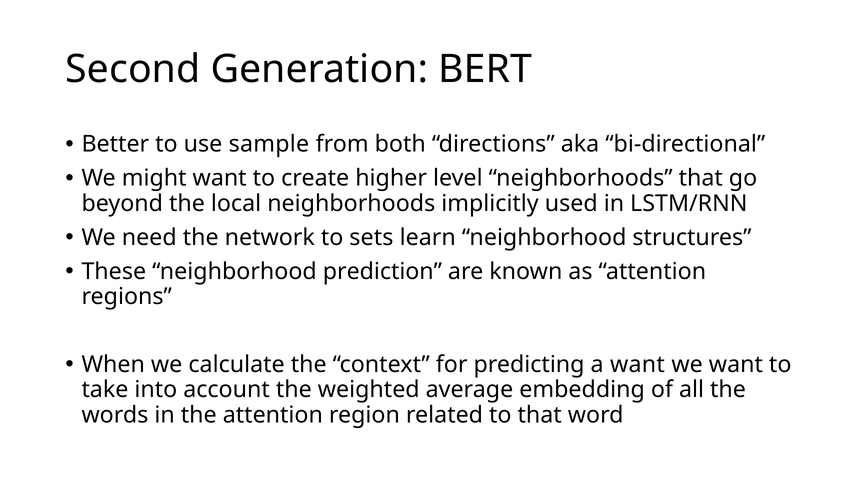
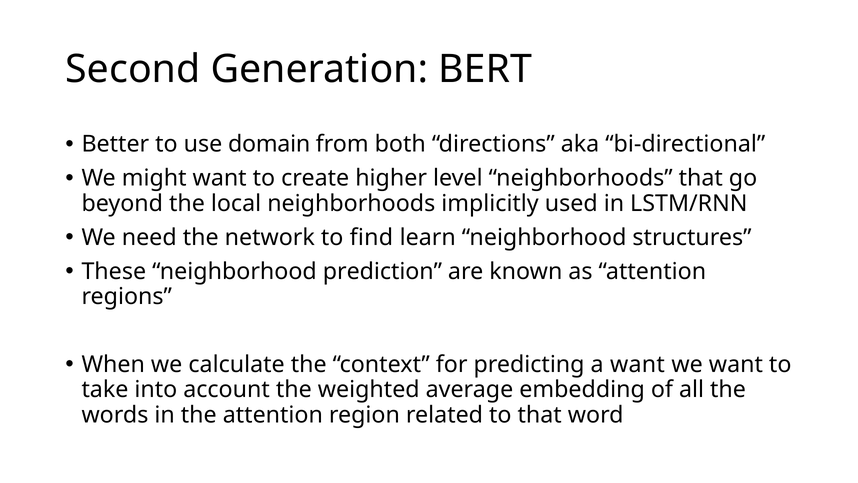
sample: sample -> domain (269, 144)
sets: sets -> find (371, 237)
